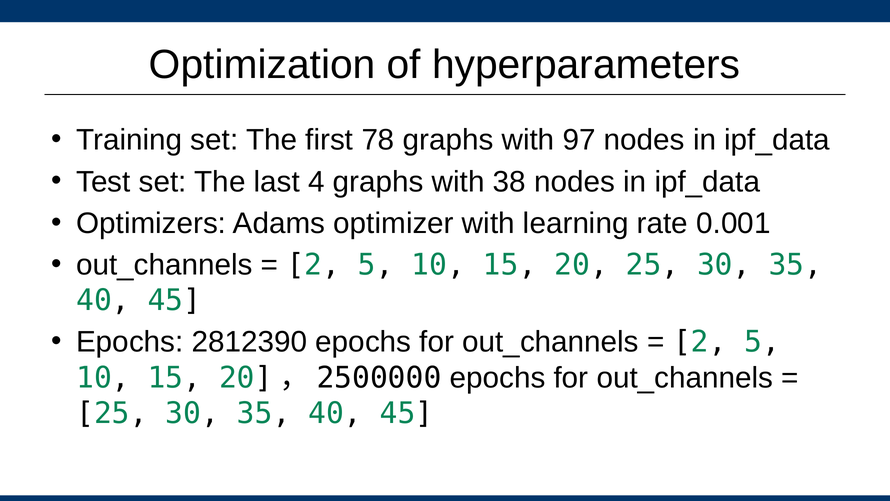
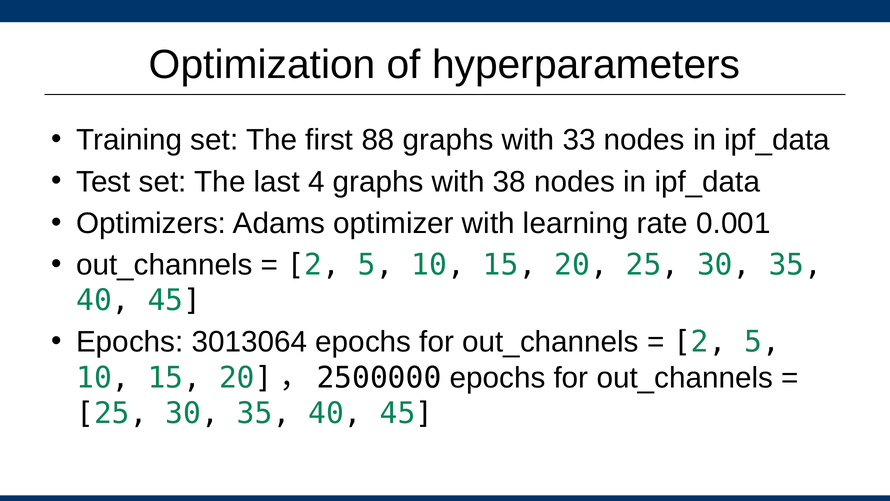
78: 78 -> 88 (378, 140)
97: 97 -> 33 (579, 140)
2812390: 2812390 -> 3013064 (249, 342)
